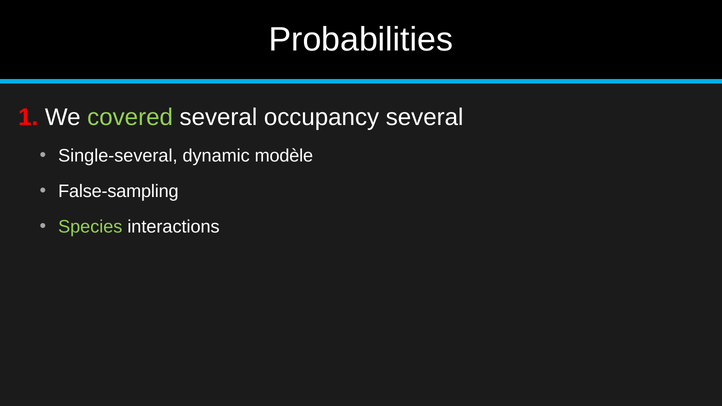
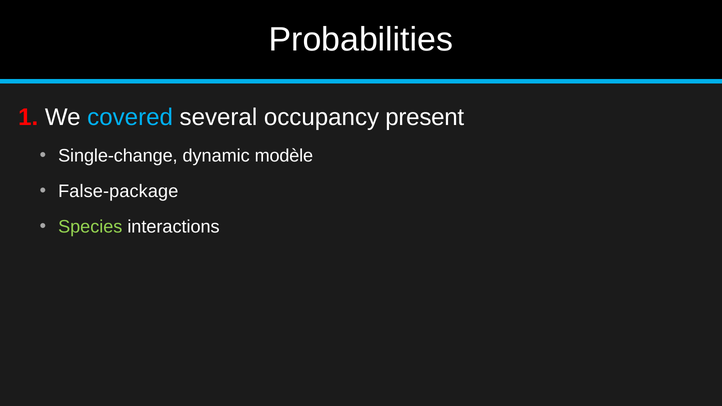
covered colour: light green -> light blue (130, 118)
occupancy several: several -> present (425, 118)
Single-several: Single-several -> Single-change (118, 156)
False-sampling: False-sampling -> False-package (118, 191)
